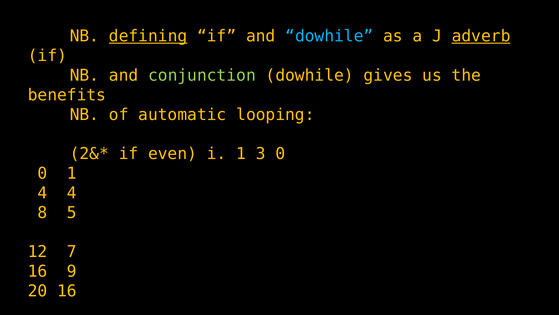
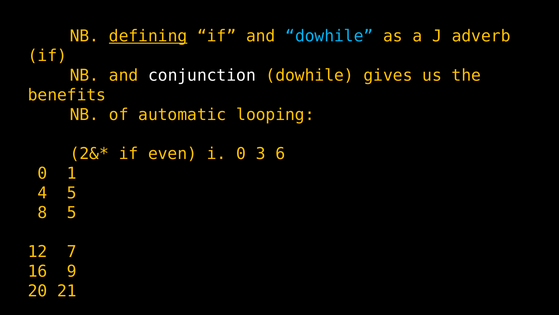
adverb underline: present -> none (481, 36)
conjunction colour: light green -> white (202, 75)
i 1: 1 -> 0 (241, 154)
3 0: 0 -> 6 (280, 154)
4 4: 4 -> 5 (72, 193)
20 16: 16 -> 21 (67, 291)
